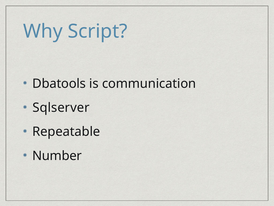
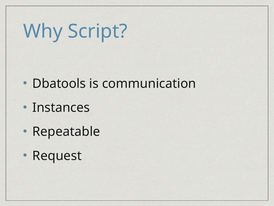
Sqlserver: Sqlserver -> Instances (61, 107)
Number: Number -> Request (57, 155)
